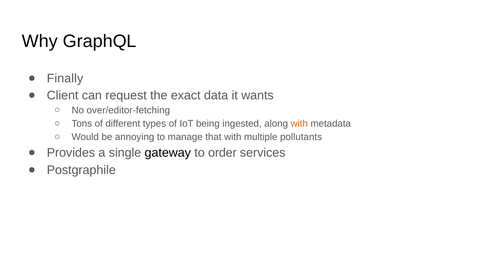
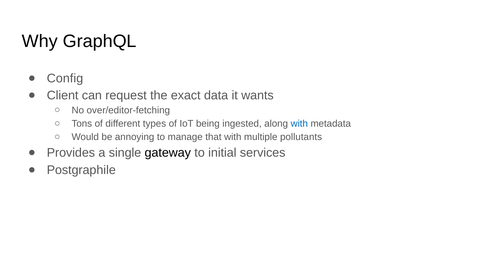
Finally: Finally -> Config (65, 78)
with colour: orange -> blue (299, 123)
order: order -> initial (222, 153)
